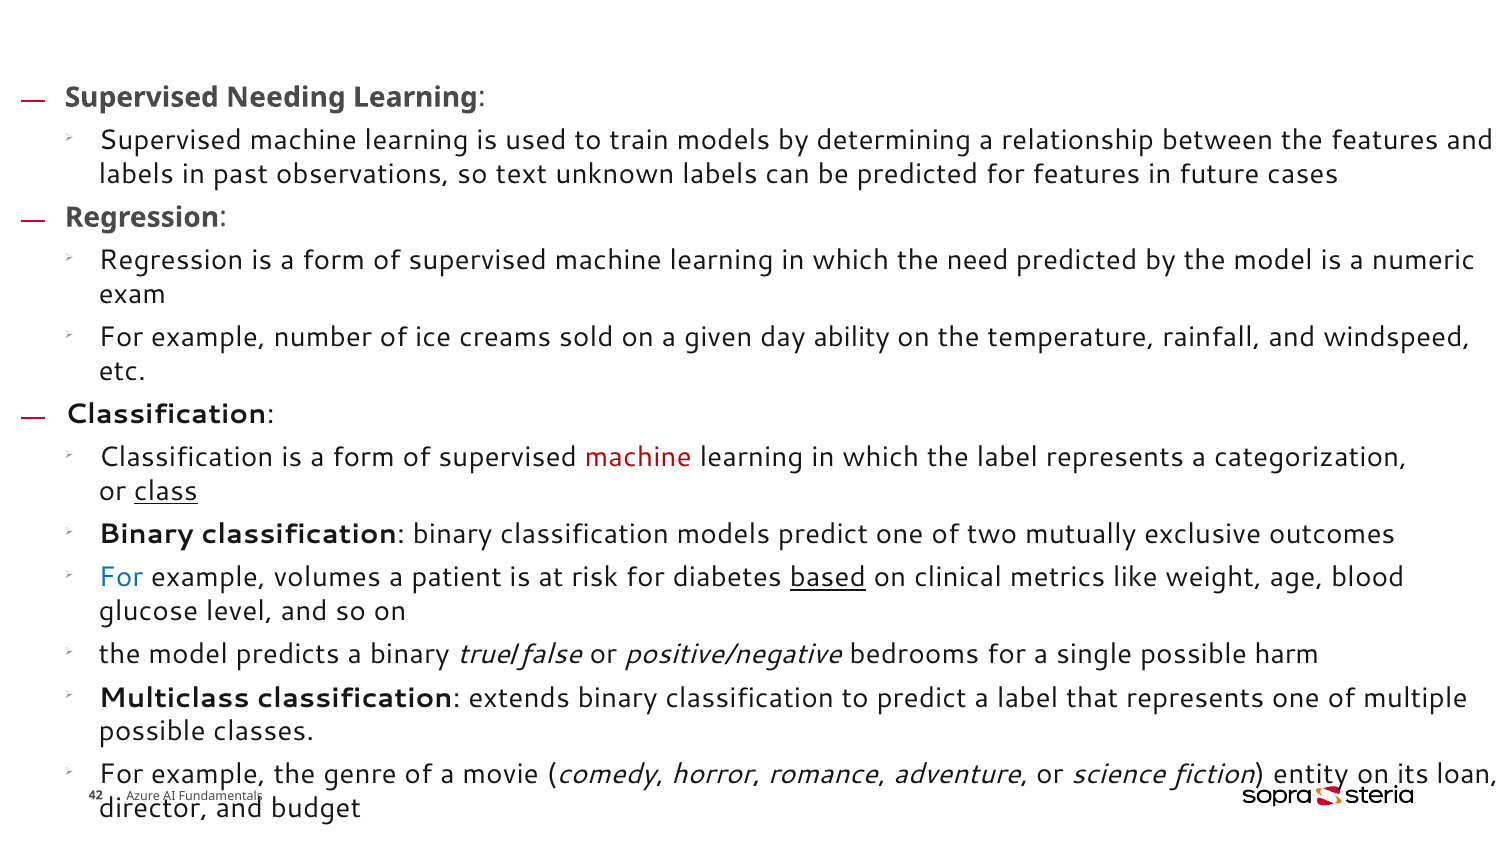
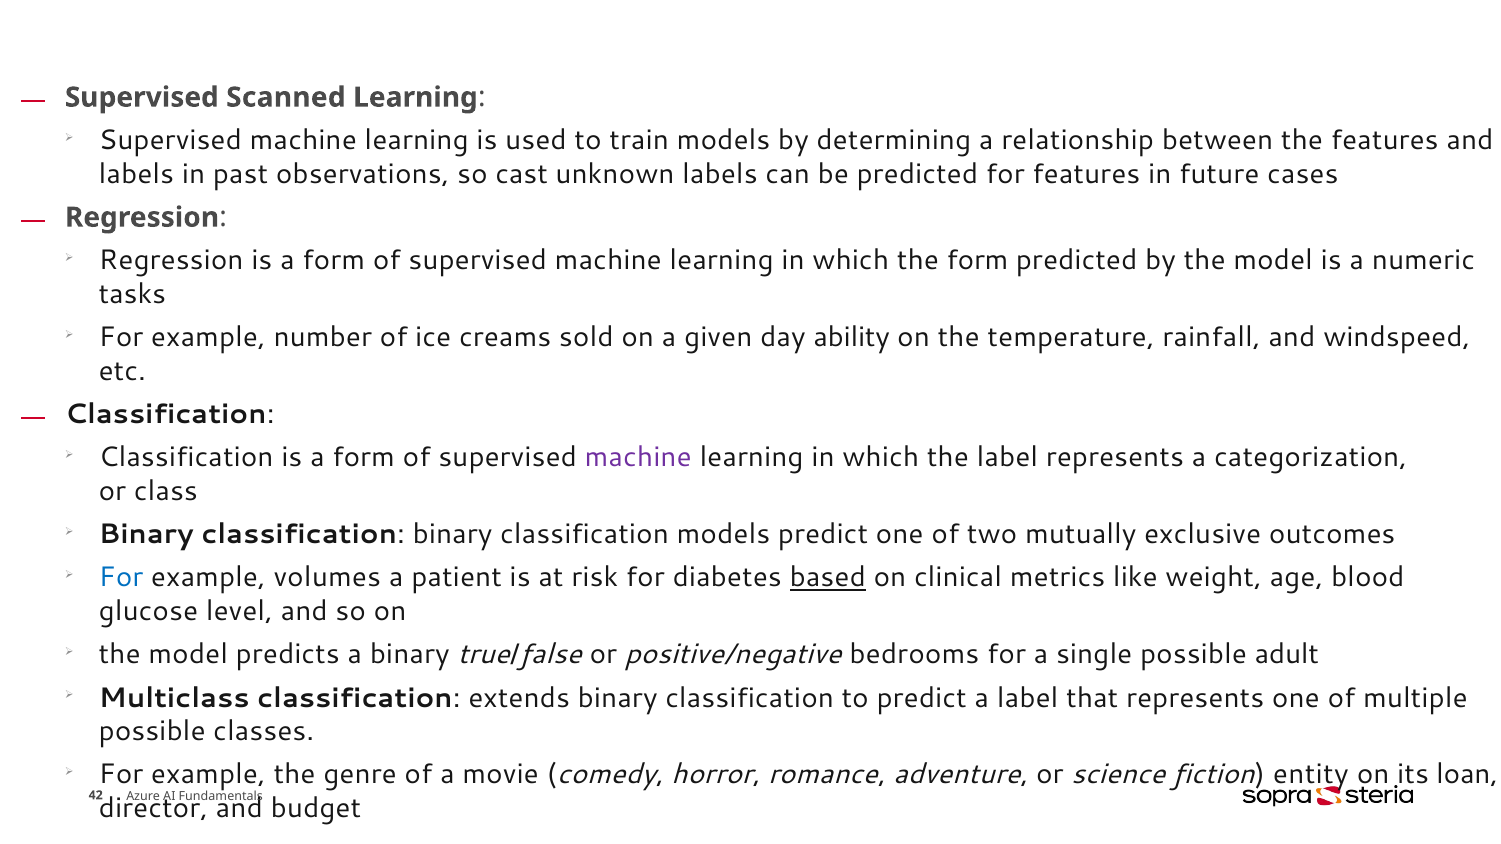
Needing: Needing -> Scanned (286, 97)
text: text -> cast (522, 174)
the need: need -> form (978, 261)
exam: exam -> tasks (132, 294)
machine colour: red -> purple (638, 458)
class underline: present -> none (166, 492)
harm: harm -> adult (1287, 655)
